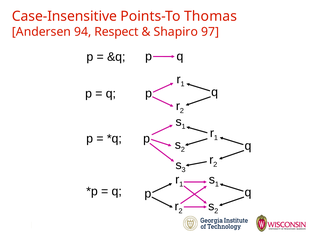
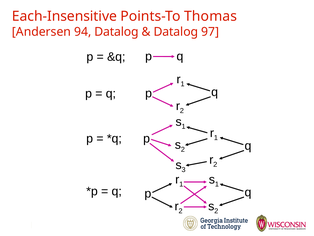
Case-Insensitive: Case-Insensitive -> Each-Insensitive (64, 16)
94 Respect: Respect -> Datalog (116, 32)
Shapiro: Shapiro -> Datalog (176, 32)
